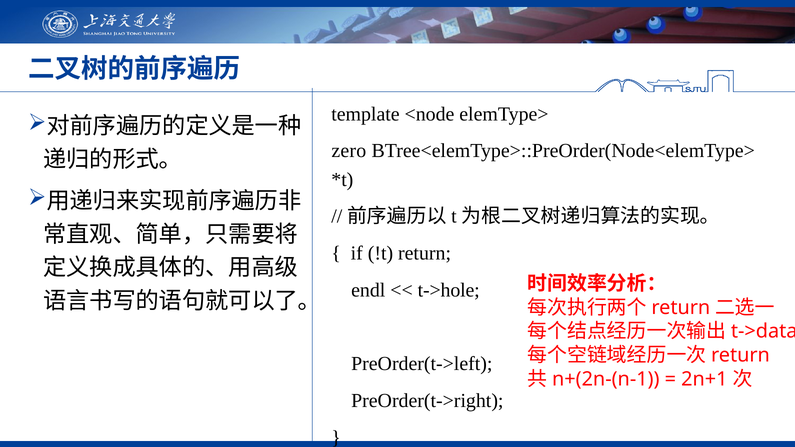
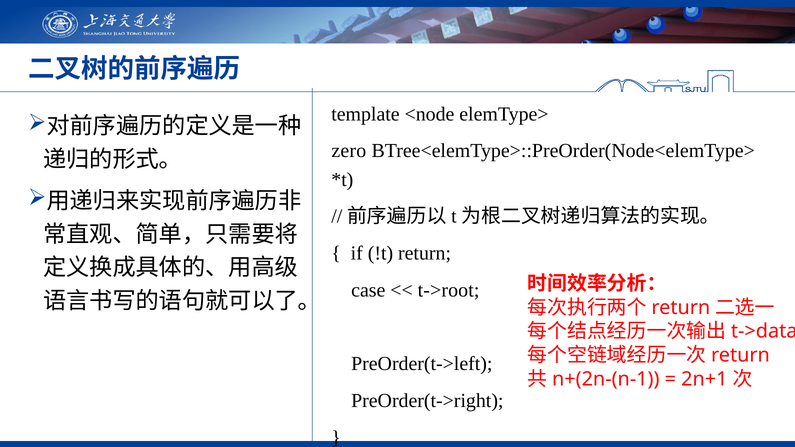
endl: endl -> case (368, 290)
t->hole: t->hole -> t->root (449, 290)
